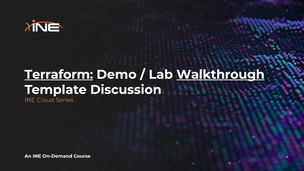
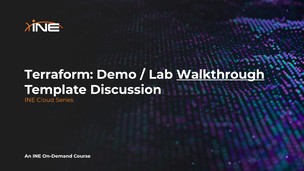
Terraform underline: present -> none (59, 75)
